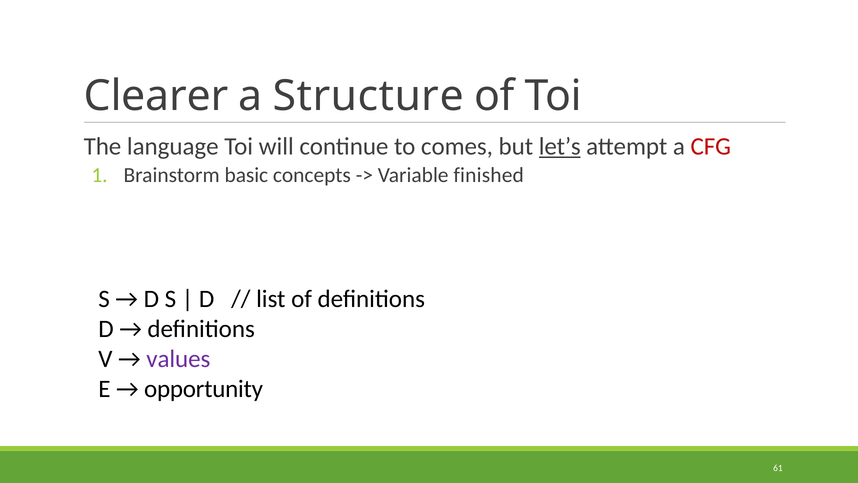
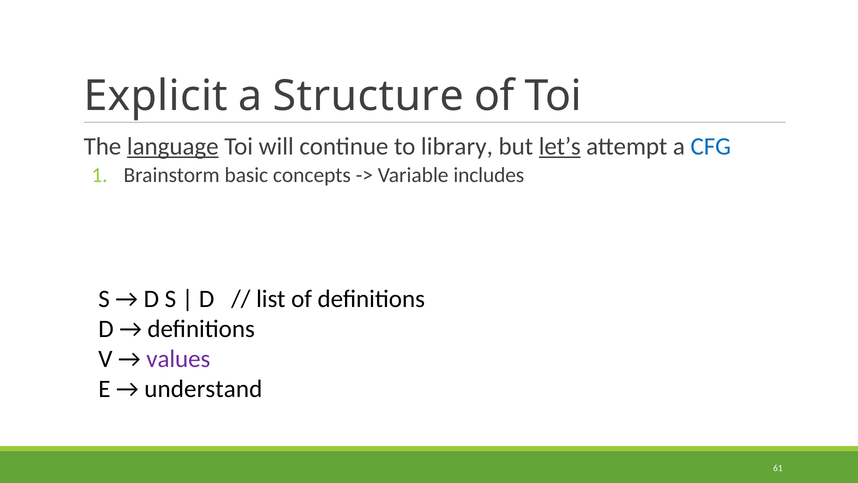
Clearer: Clearer -> Explicit (156, 96)
language underline: none -> present (173, 146)
comes: comes -> library (457, 146)
CFG colour: red -> blue (711, 146)
finished: finished -> includes (489, 175)
opportunity: opportunity -> understand (203, 389)
